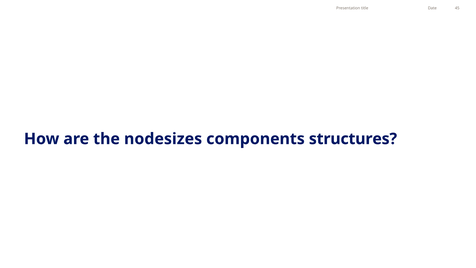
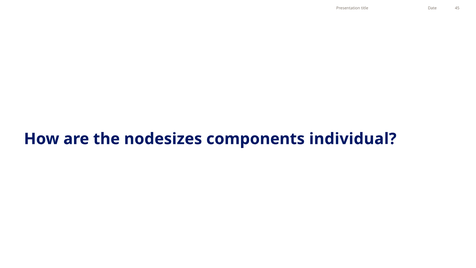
structures: structures -> individual (353, 139)
